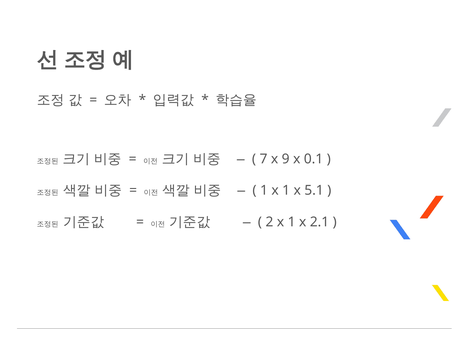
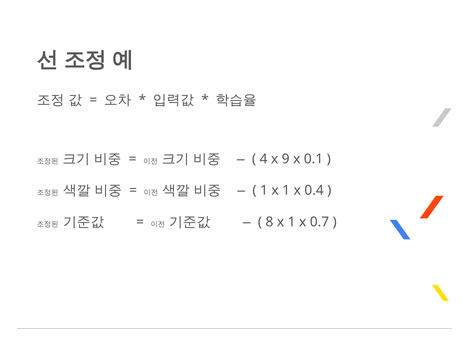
7: 7 -> 4 (264, 159)
5.1: 5.1 -> 0.4 (314, 191)
2: 2 -> 8 (269, 222)
2.1: 2.1 -> 0.7 (319, 222)
